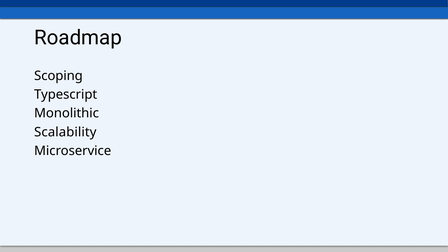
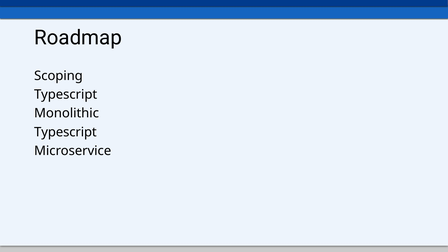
Scalability: Scalability -> Typescript (65, 132)
